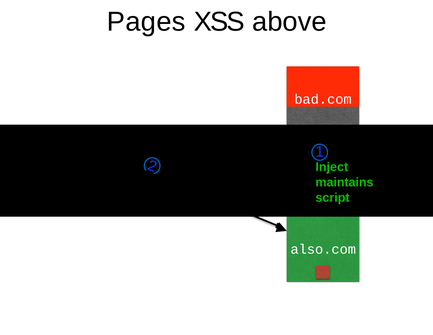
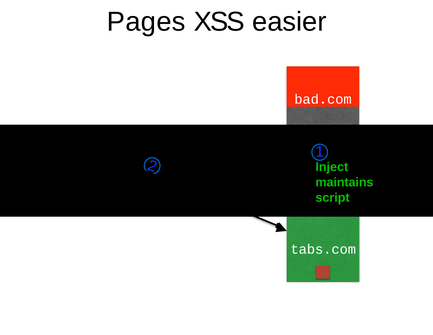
above: above -> easier (289, 22)
also.com: also.com -> tabs.com (323, 249)
